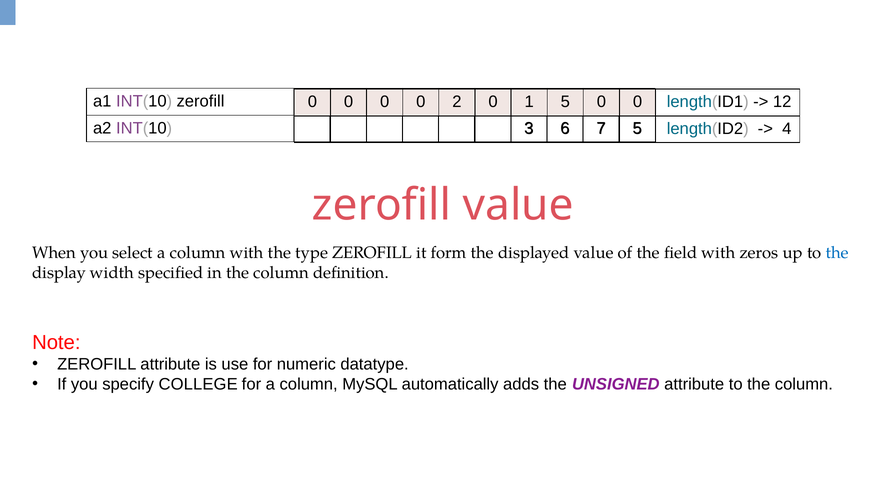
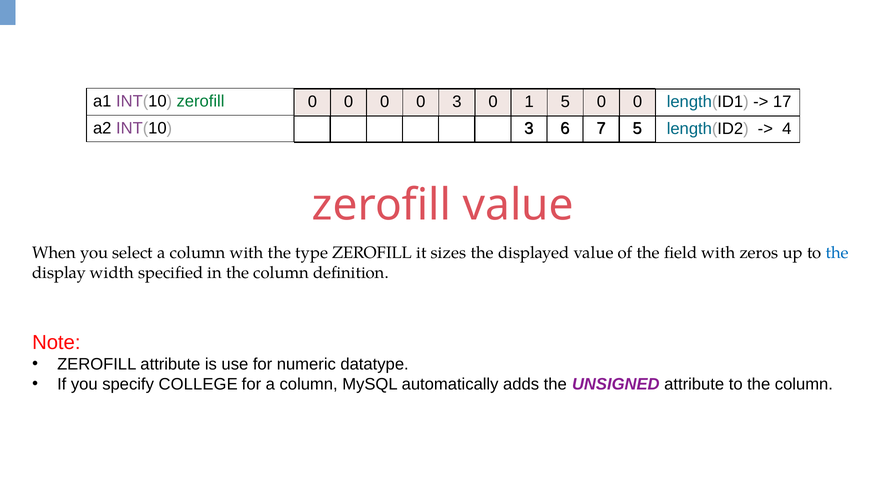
zerofill colour: black -> green (201, 101)
0 2: 2 -> 3 (457, 102)
12: 12 -> 17 (782, 102)
form: form -> sizes (448, 253)
